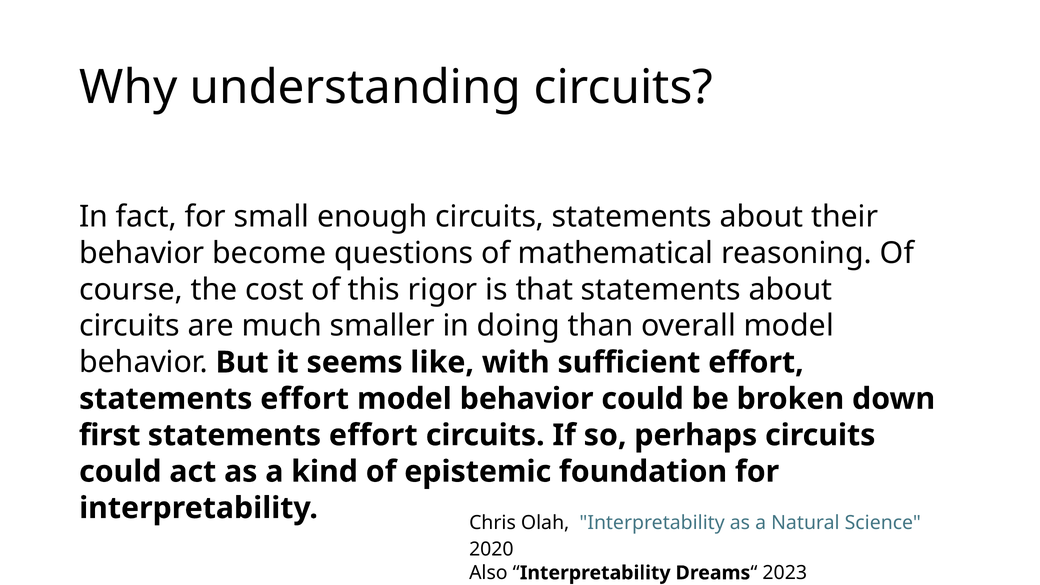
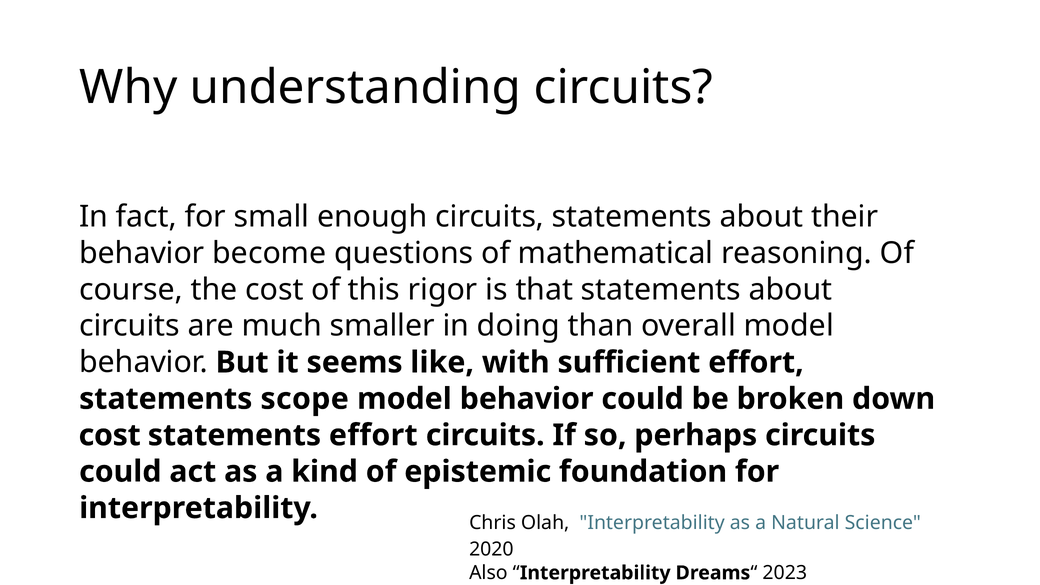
effort: effort -> scope (305, 399)
first: first -> cost (110, 435)
